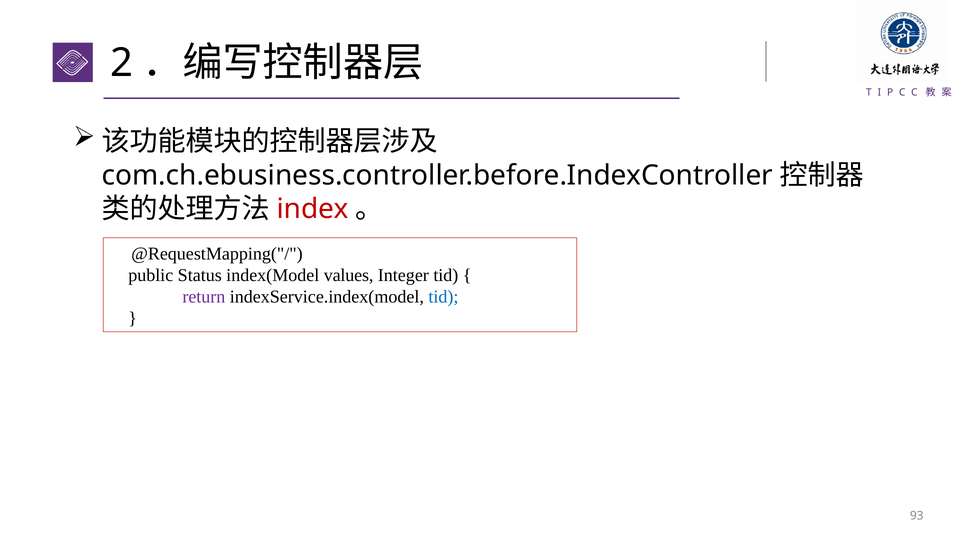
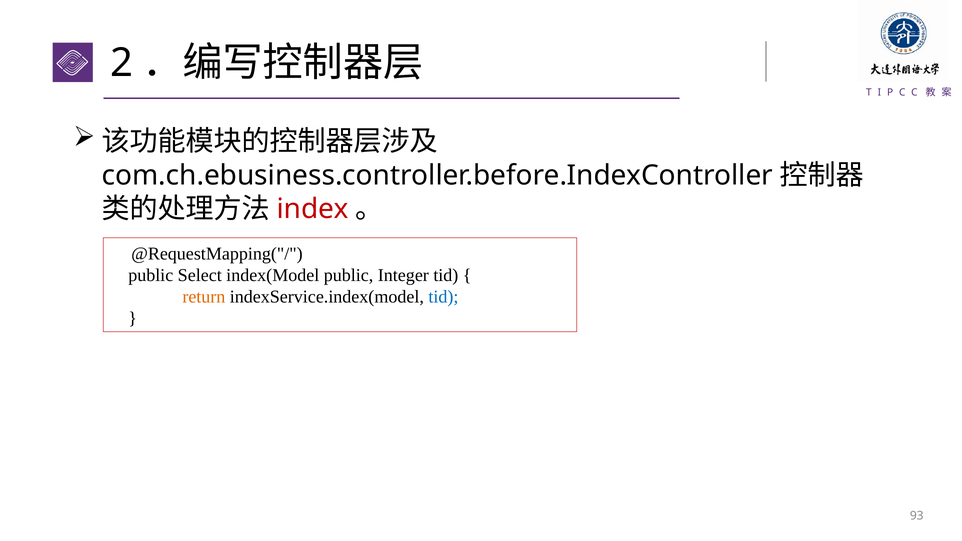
Status: Status -> Select (200, 275)
index(Model values: values -> public (349, 275)
return colour: purple -> orange (204, 297)
